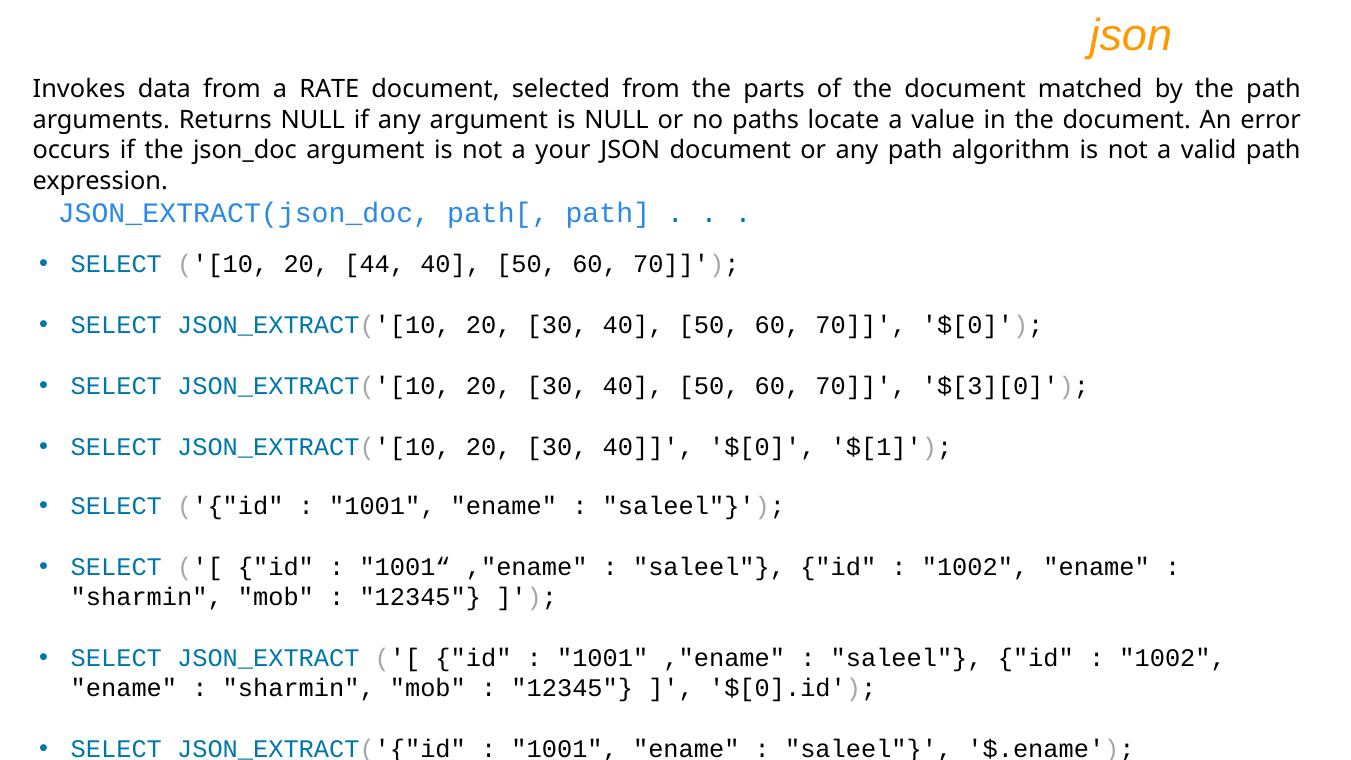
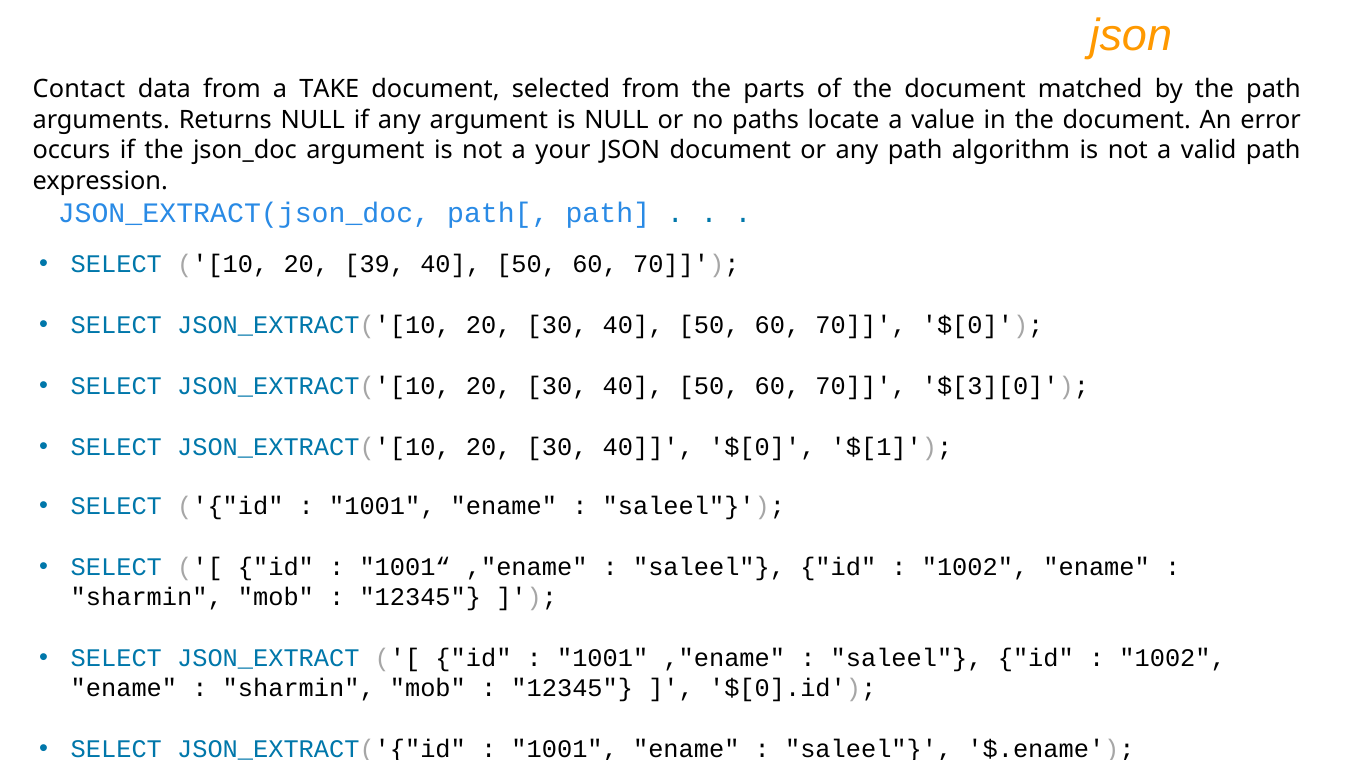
Invokes: Invokes -> Contact (79, 89)
RATE: RATE -> TAKE (329, 89)
44: 44 -> 39 (375, 265)
